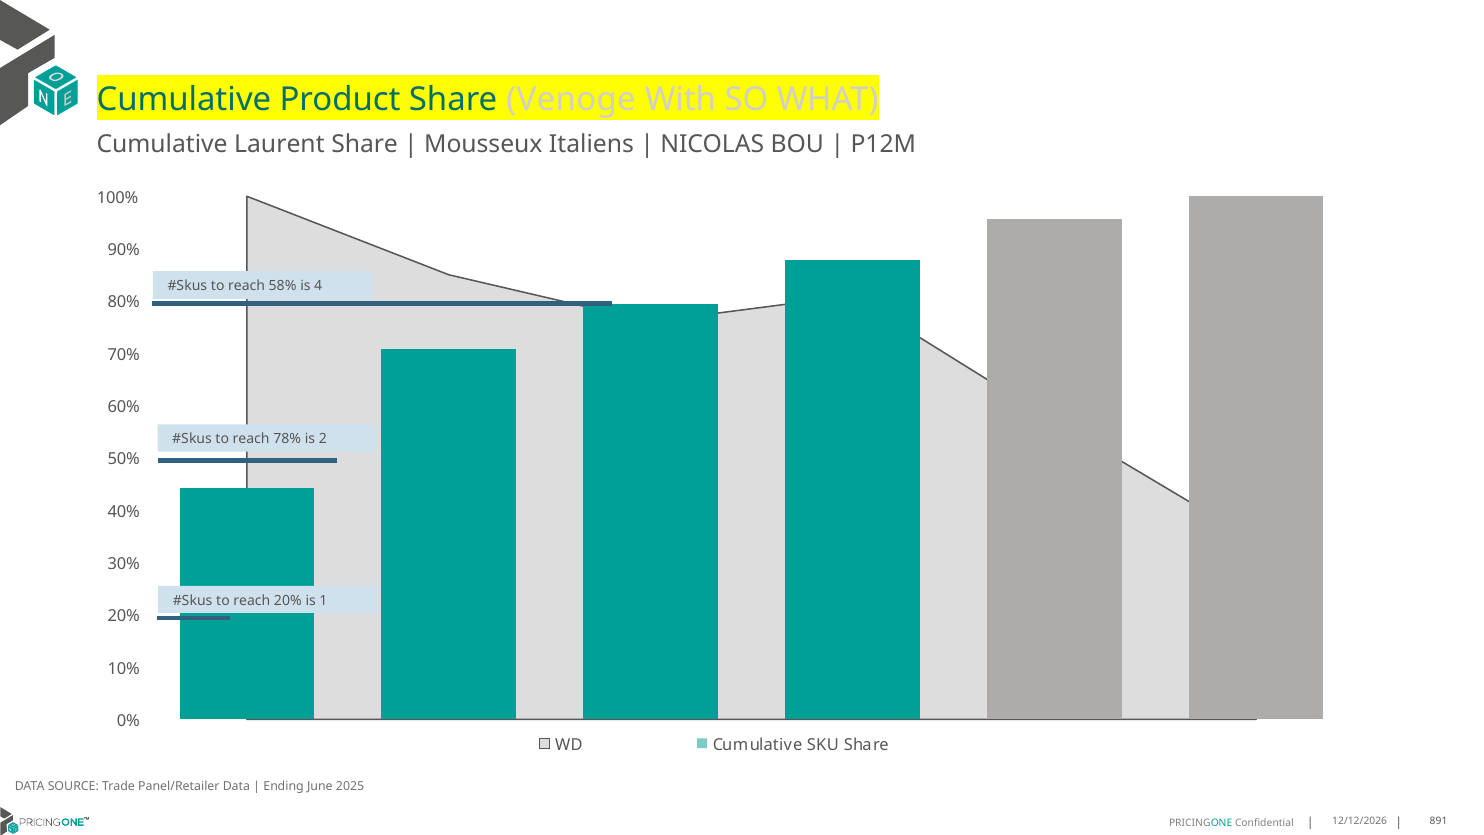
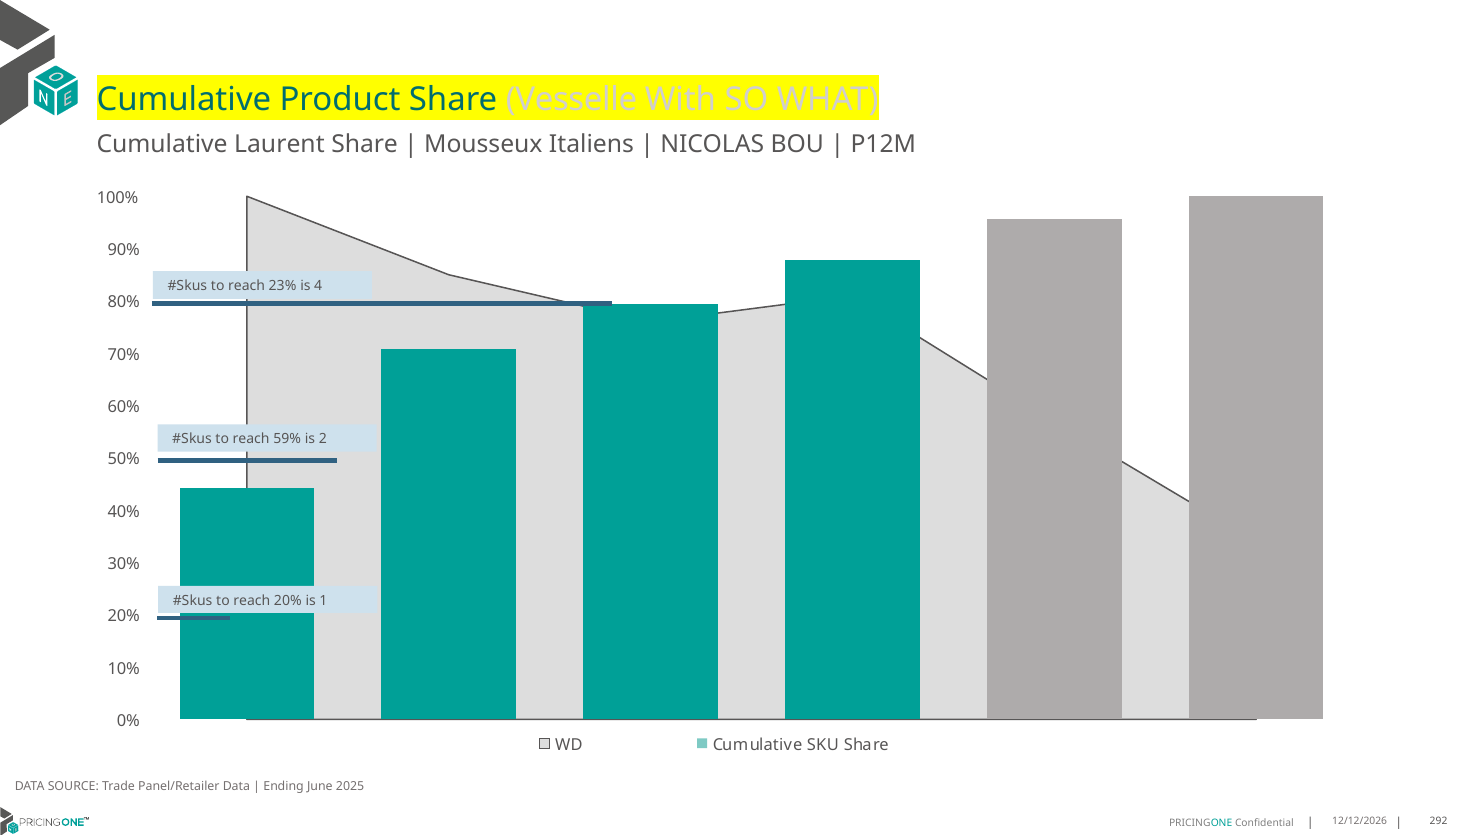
Venoge: Venoge -> Vesselle (571, 100)
58%: 58% -> 23% (283, 286)
78%: 78% -> 59% (287, 439)
891: 891 -> 292 (1439, 821)
